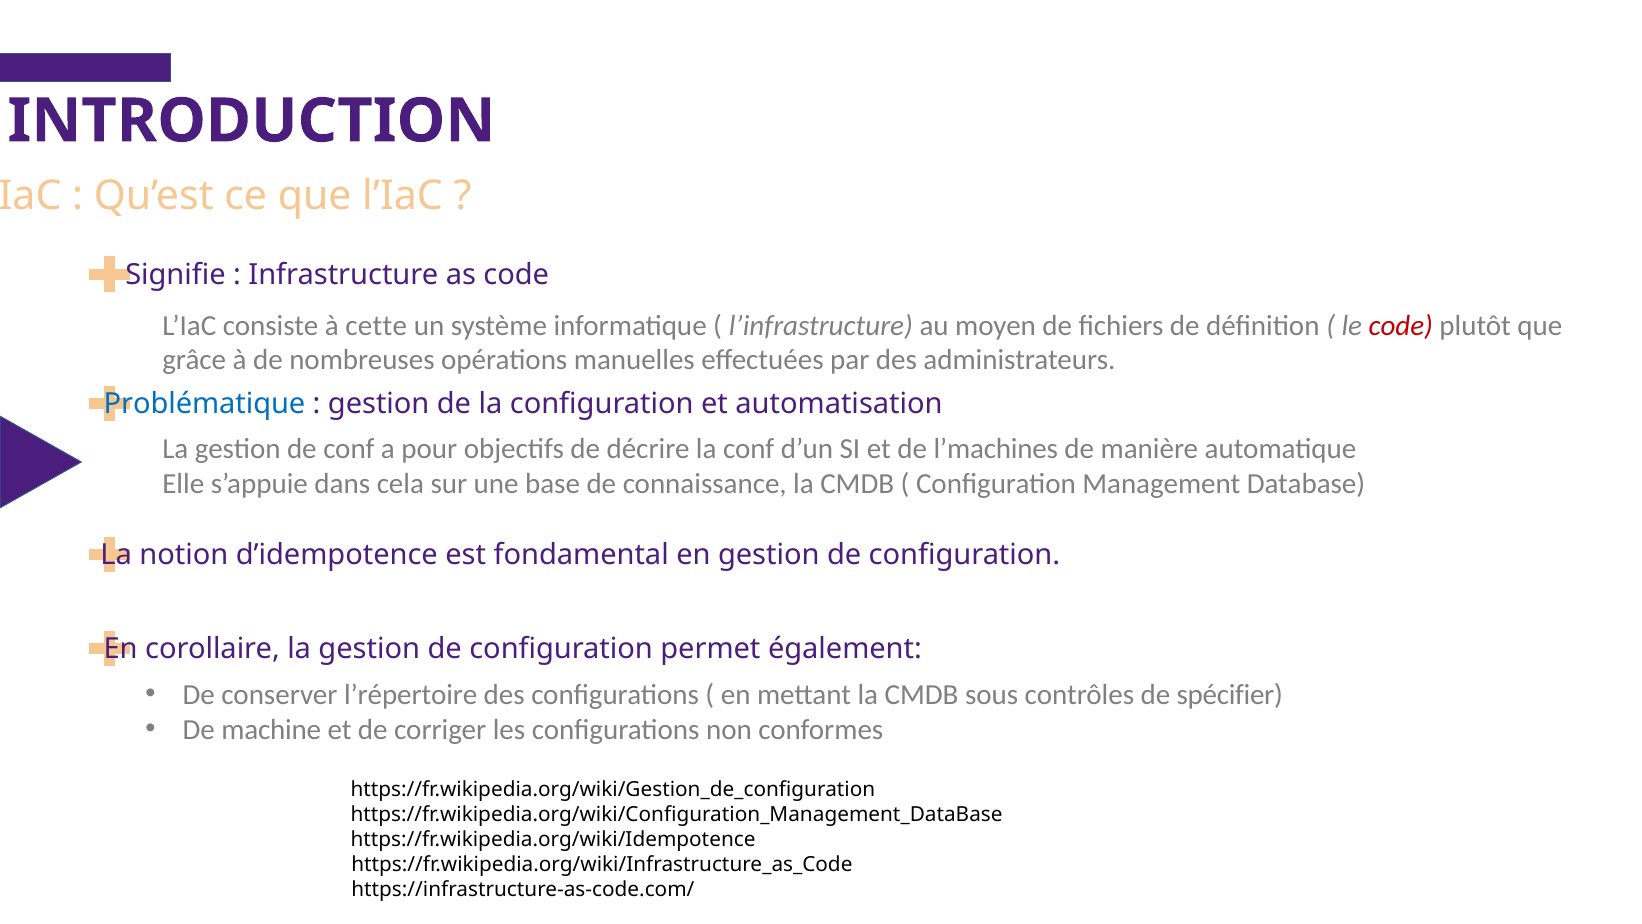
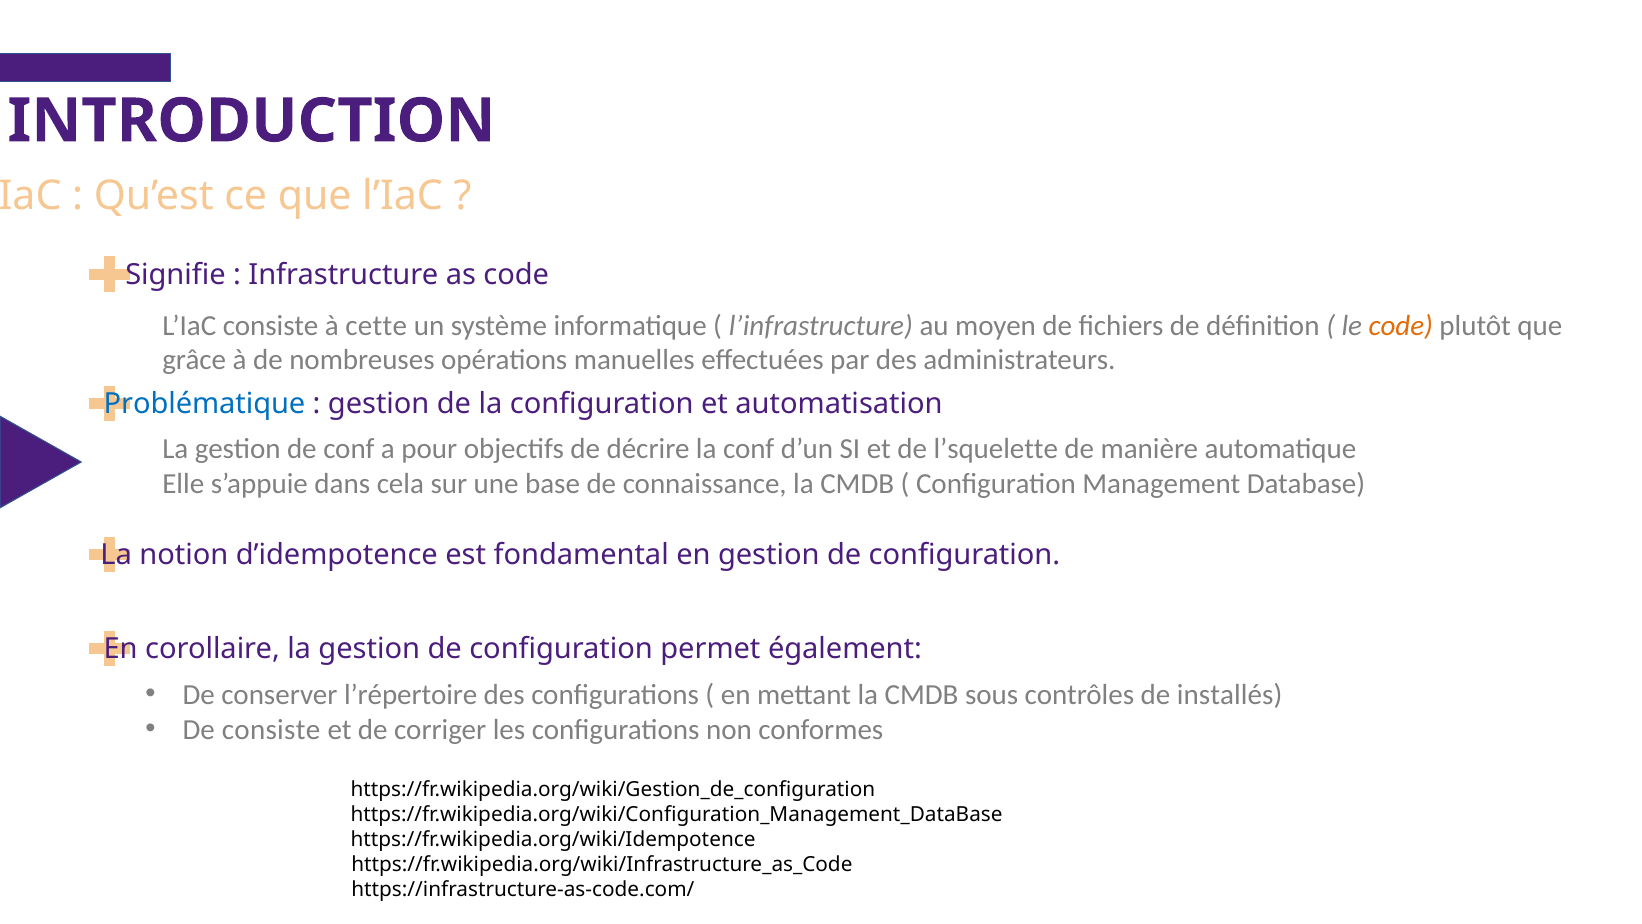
code colour: red -> orange (1401, 326)
l’machines: l’machines -> l’squelette (996, 449)
spécifier: spécifier -> installés (1230, 695)
De machine: machine -> consiste (271, 730)
